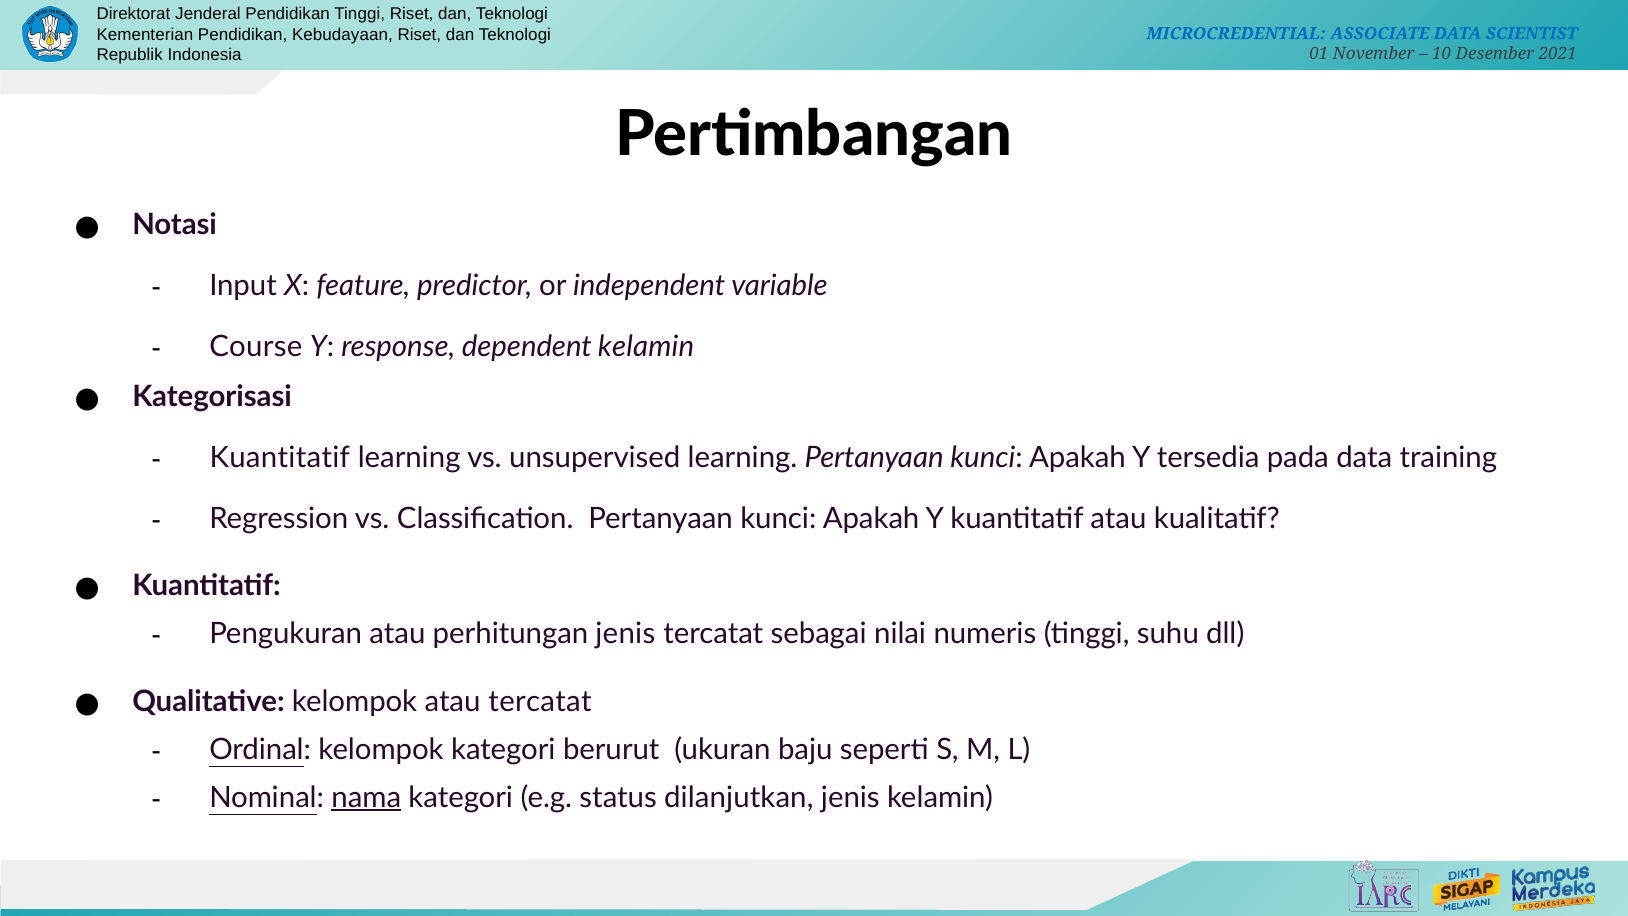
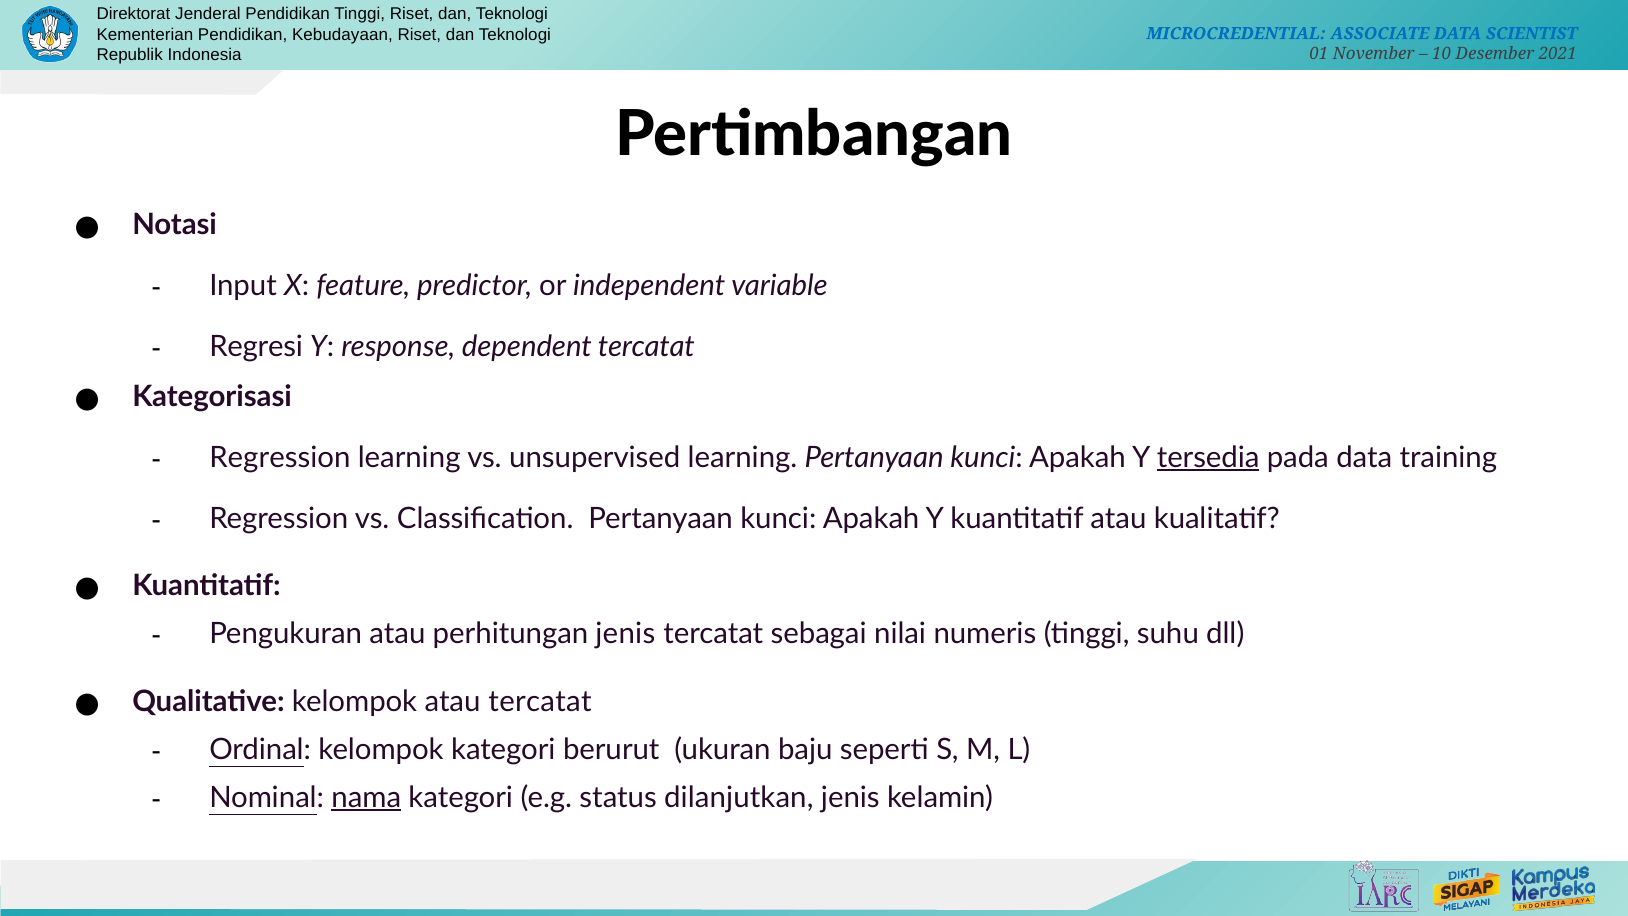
Course: Course -> Regresi (256, 347)
dependent kelamin: kelamin -> tercatat (646, 347)
Kuantitatif: Kuantitatif -> Regression (280, 457)
tersedia underline: none -> present (1208, 457)
